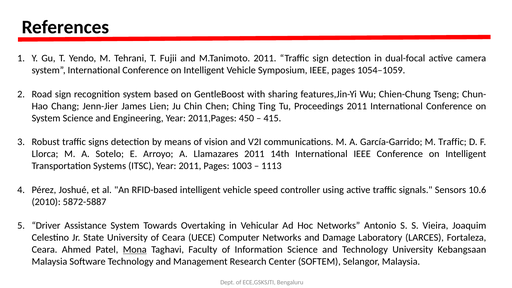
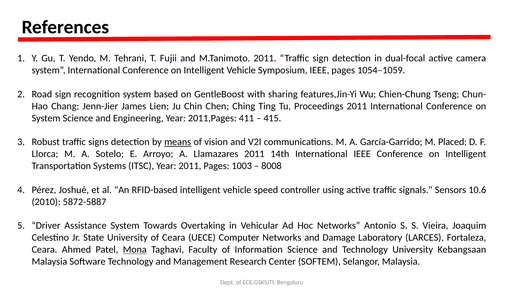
450: 450 -> 411 (246, 118)
means underline: none -> present (178, 142)
M Traffic: Traffic -> Placed (452, 142)
1113: 1113 -> 8008 (271, 166)
